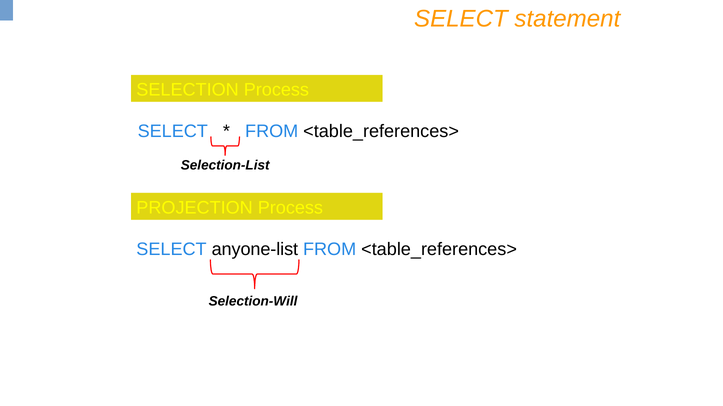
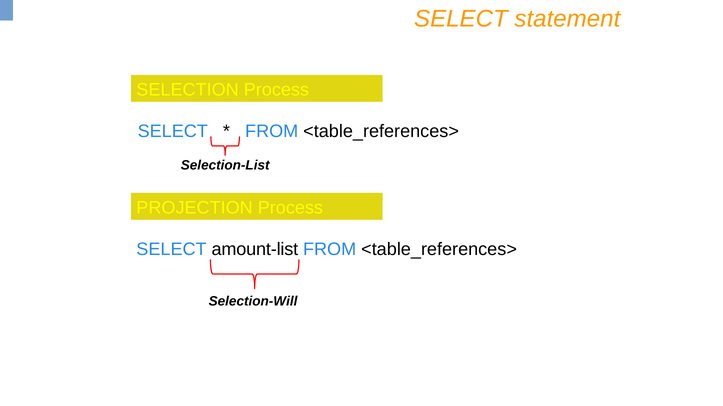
anyone-list: anyone-list -> amount-list (255, 250)
